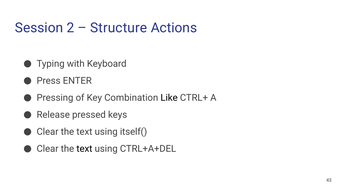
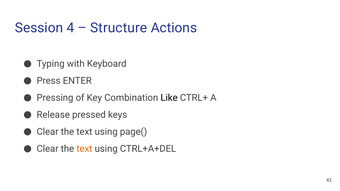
2: 2 -> 4 (70, 28)
itself(: itself( -> page( (134, 132)
text colour: black -> orange (84, 149)
